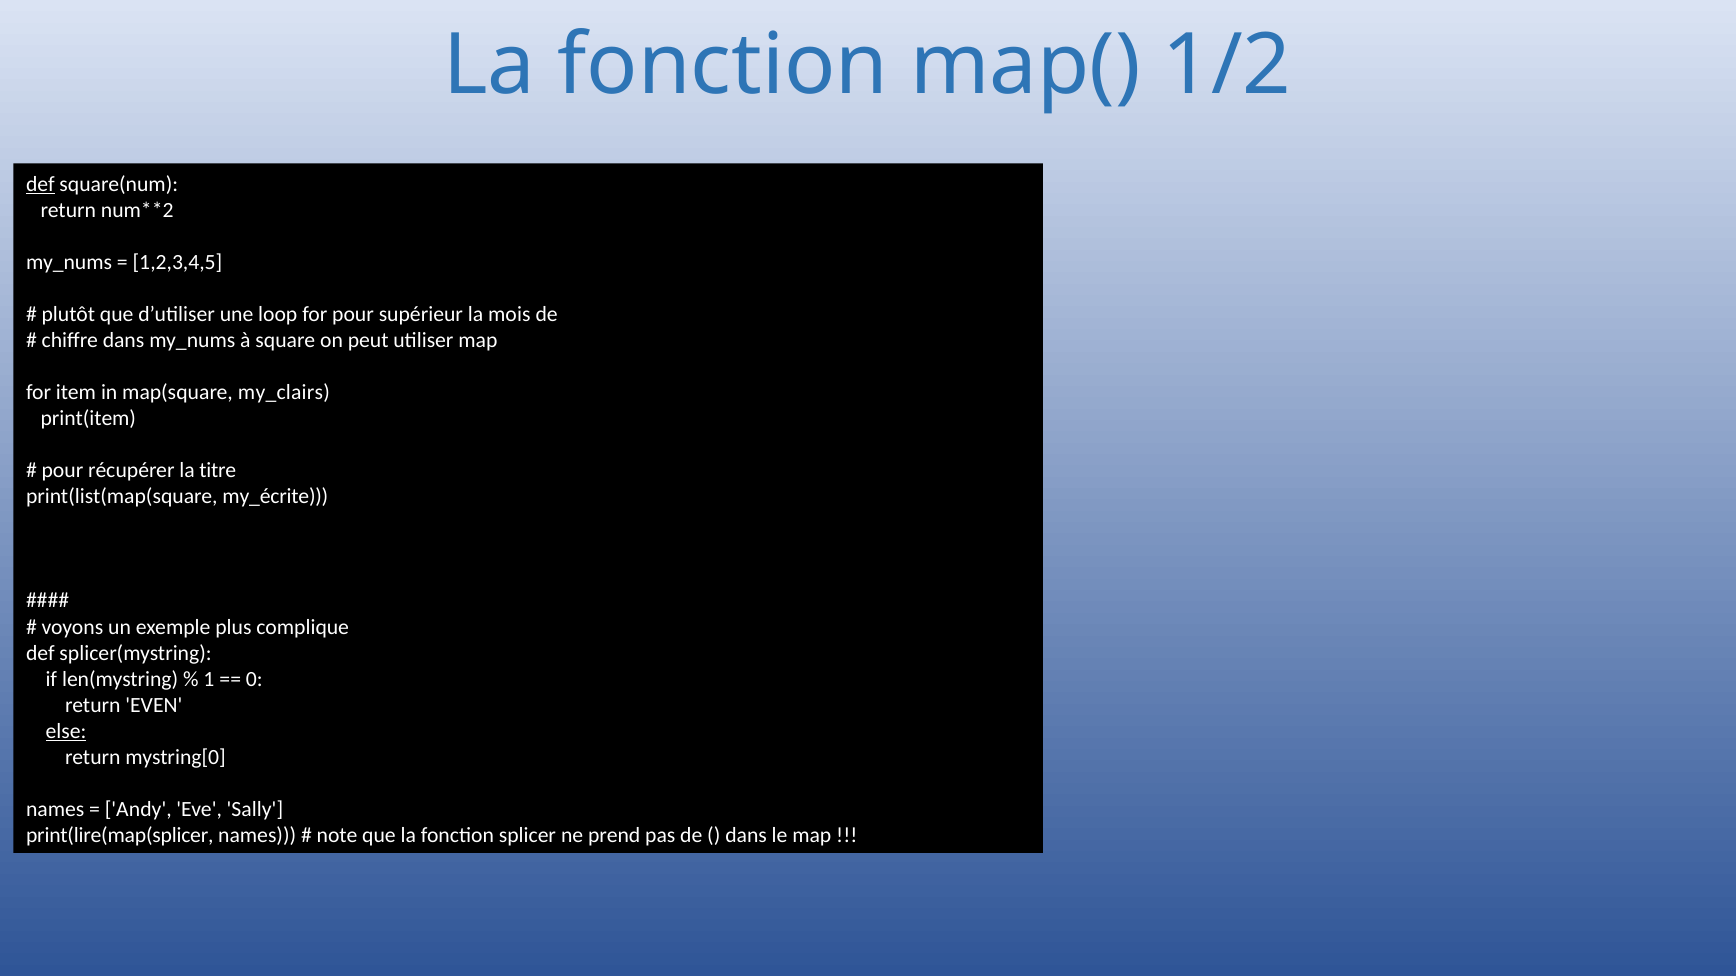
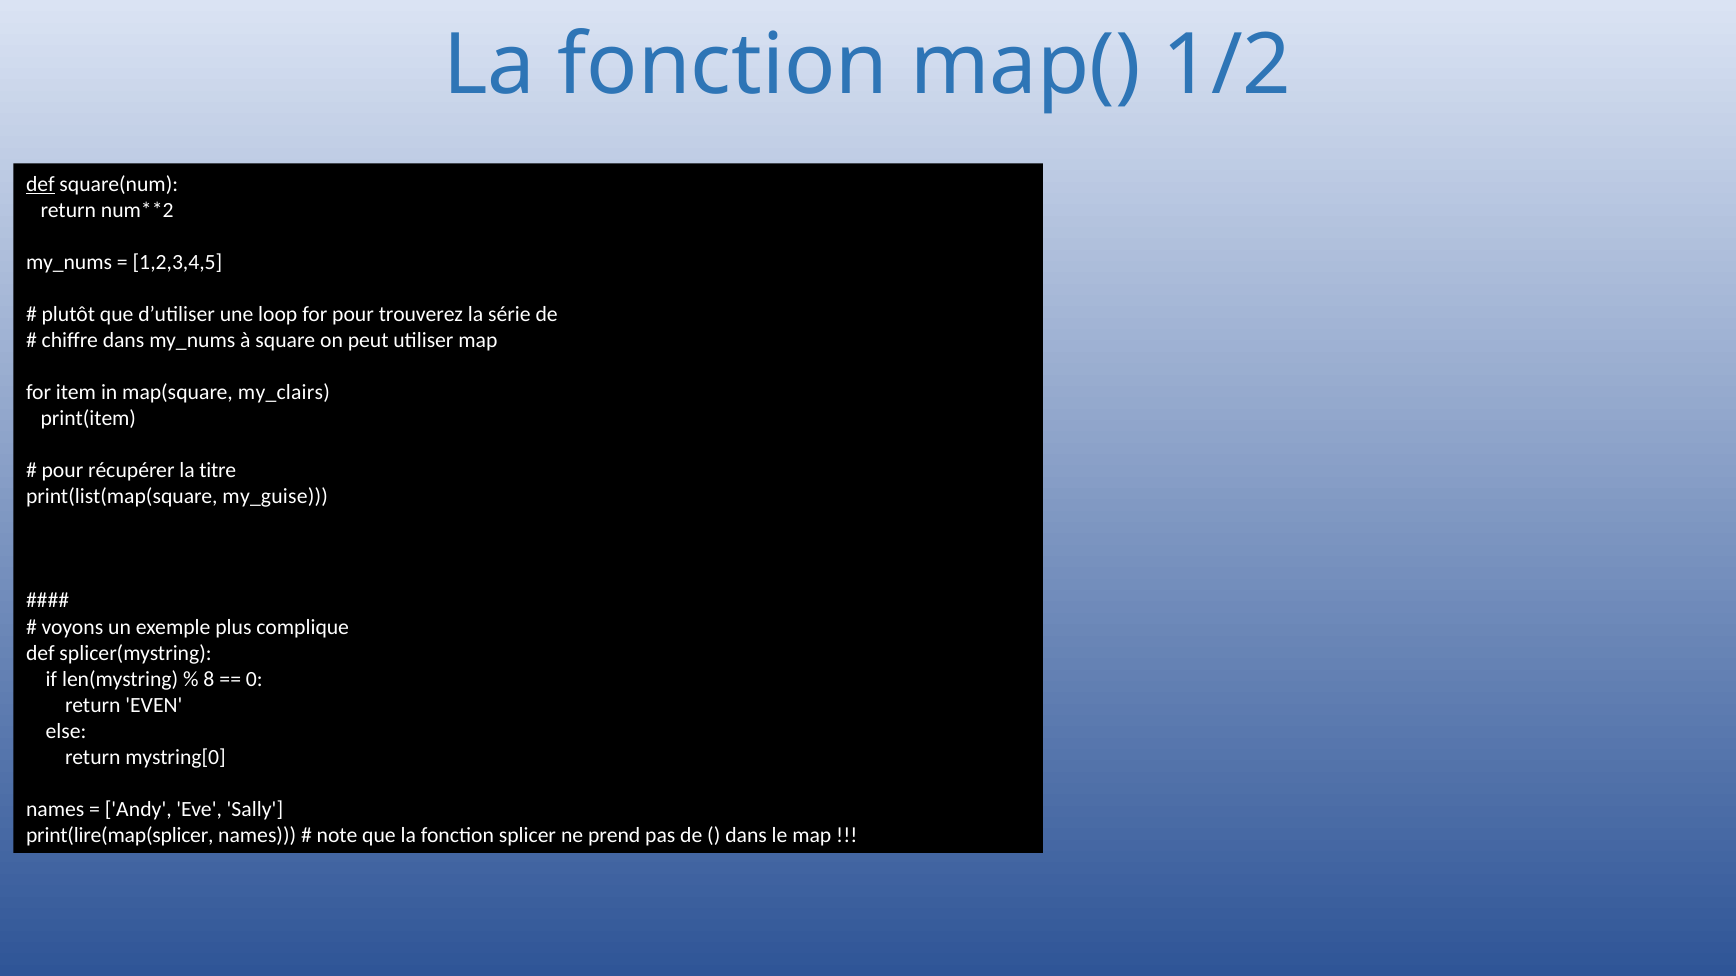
supérieur: supérieur -> trouverez (421, 315)
mois: mois -> série (509, 315)
my_écrite: my_écrite -> my_guise (275, 497)
1: 1 -> 8 (209, 679)
else underline: present -> none (66, 731)
